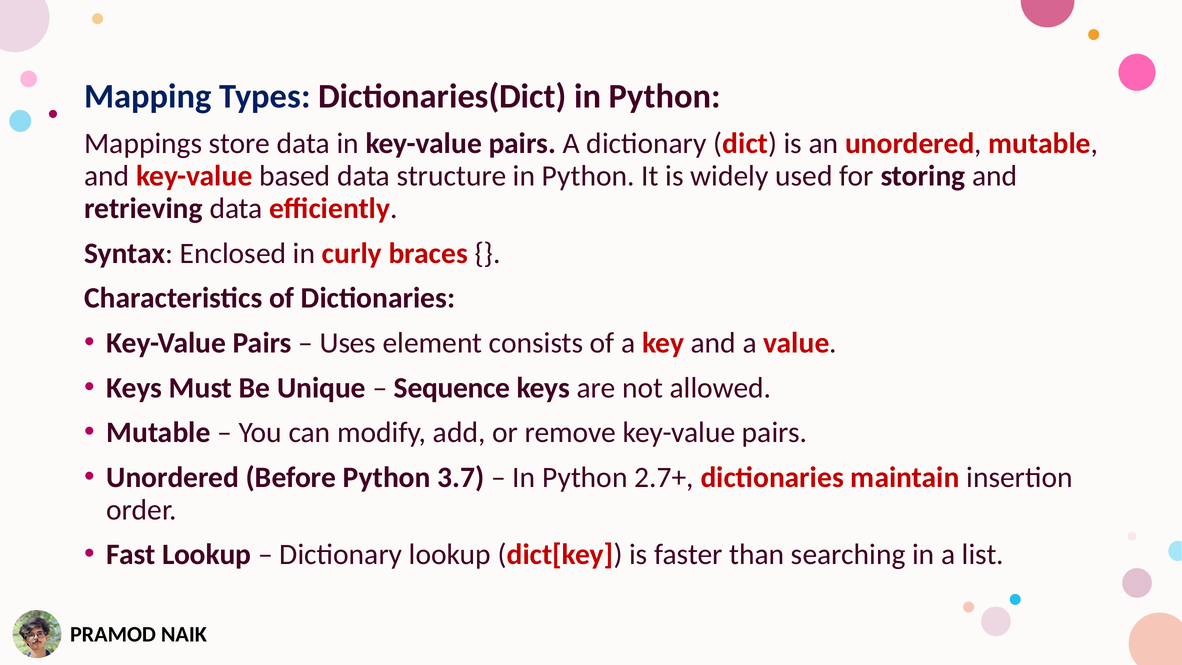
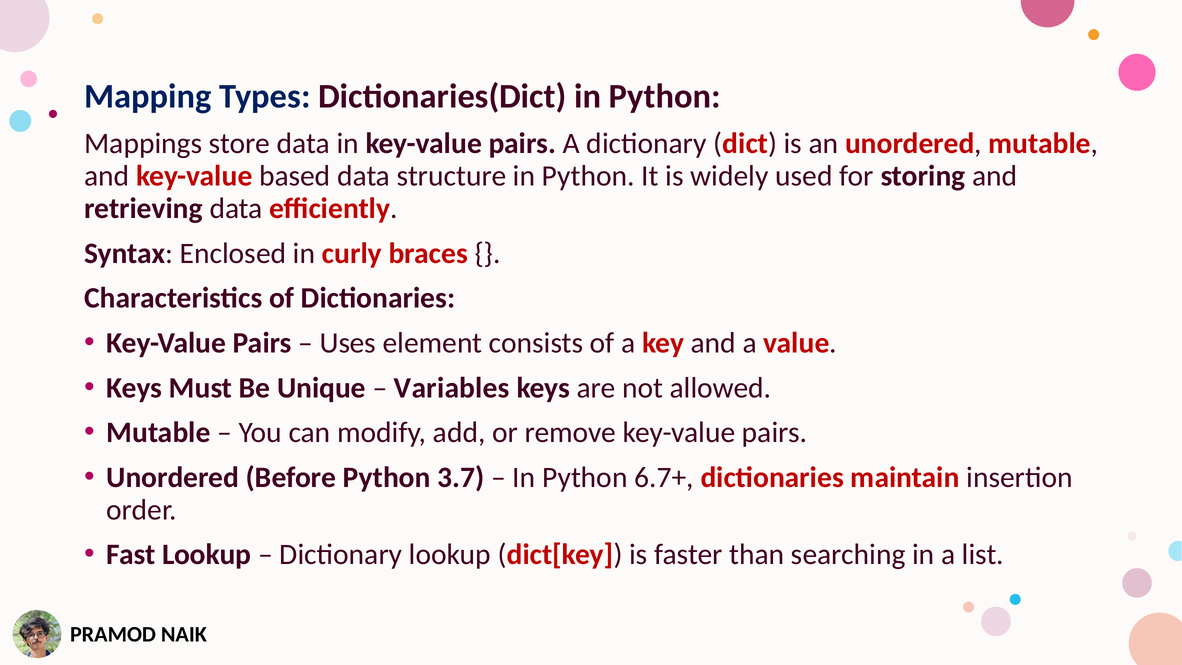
Sequence: Sequence -> Variables (452, 388)
2.7+: 2.7+ -> 6.7+ (664, 477)
